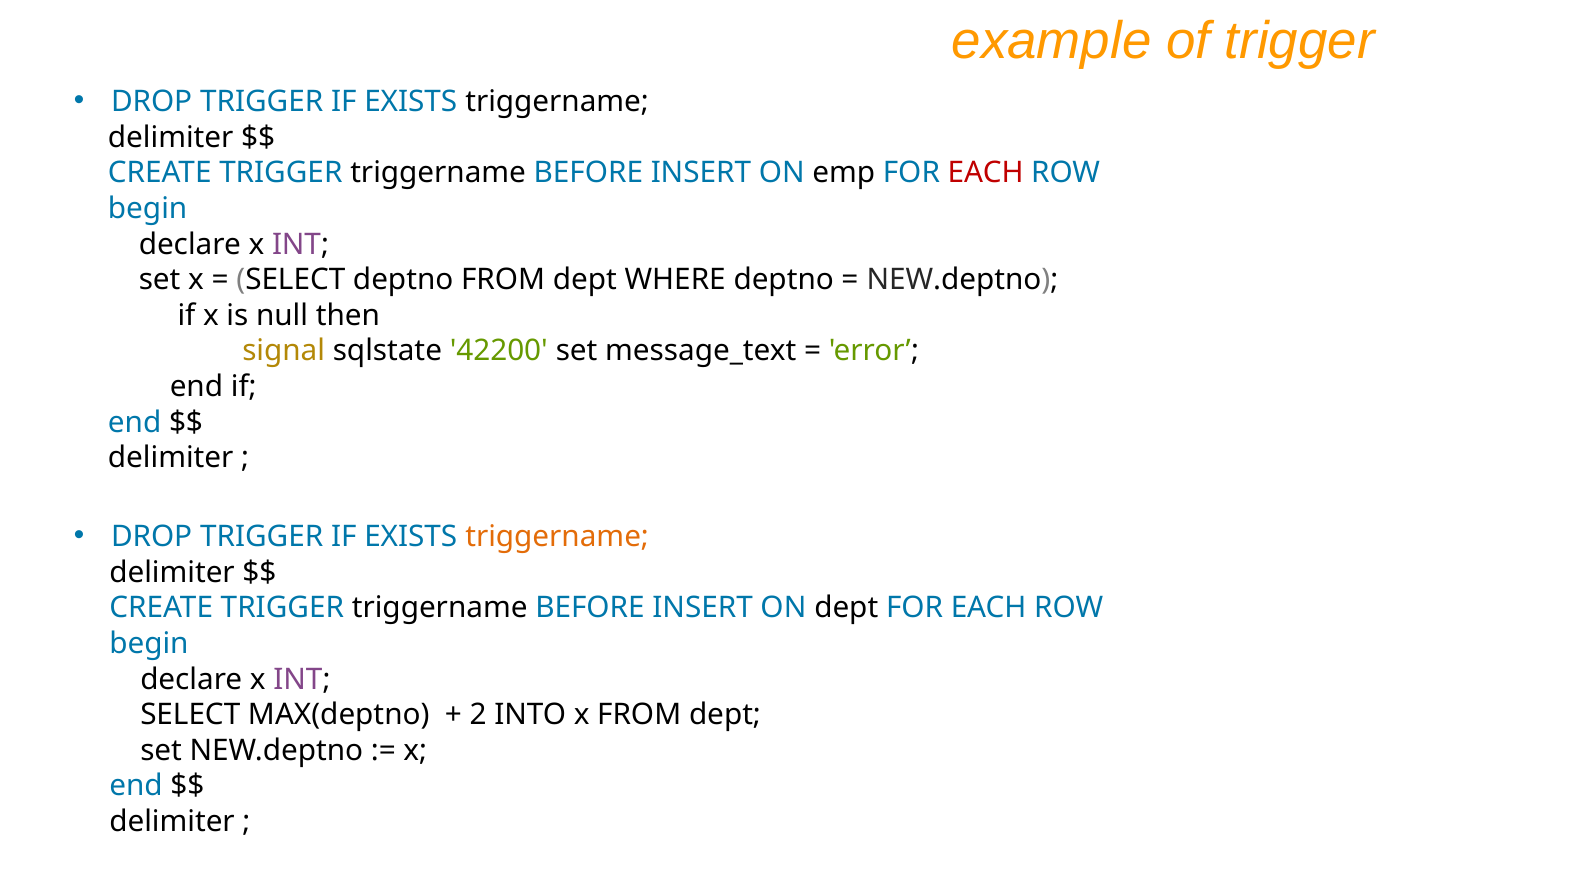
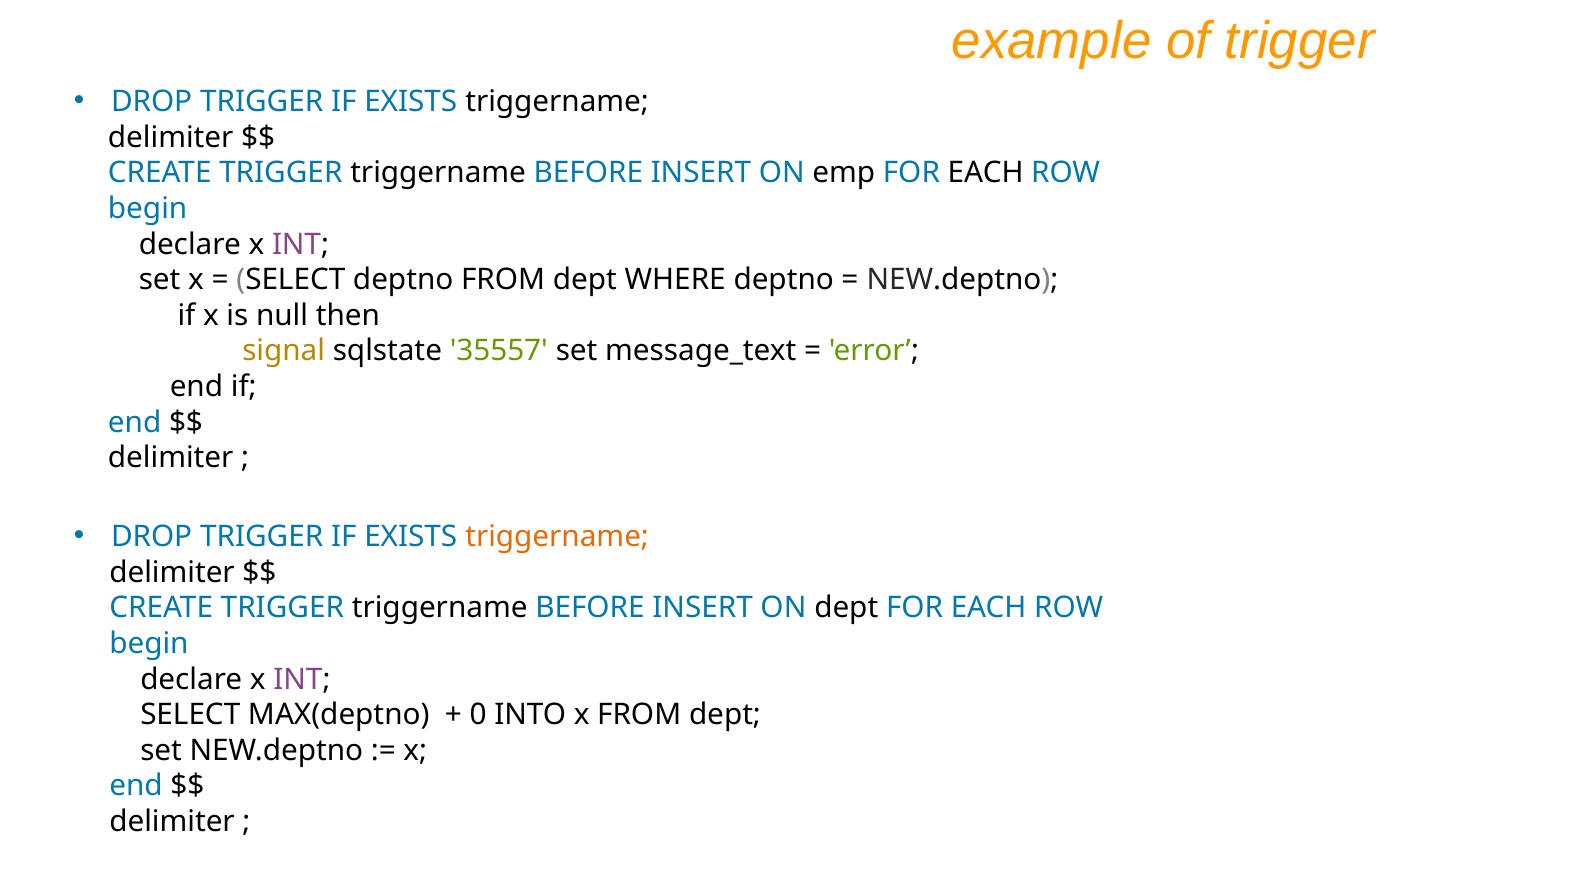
EACH colour: red -> black (986, 173)
42200: 42200 -> 35557 (499, 351)
2: 2 -> 0 (478, 715)
